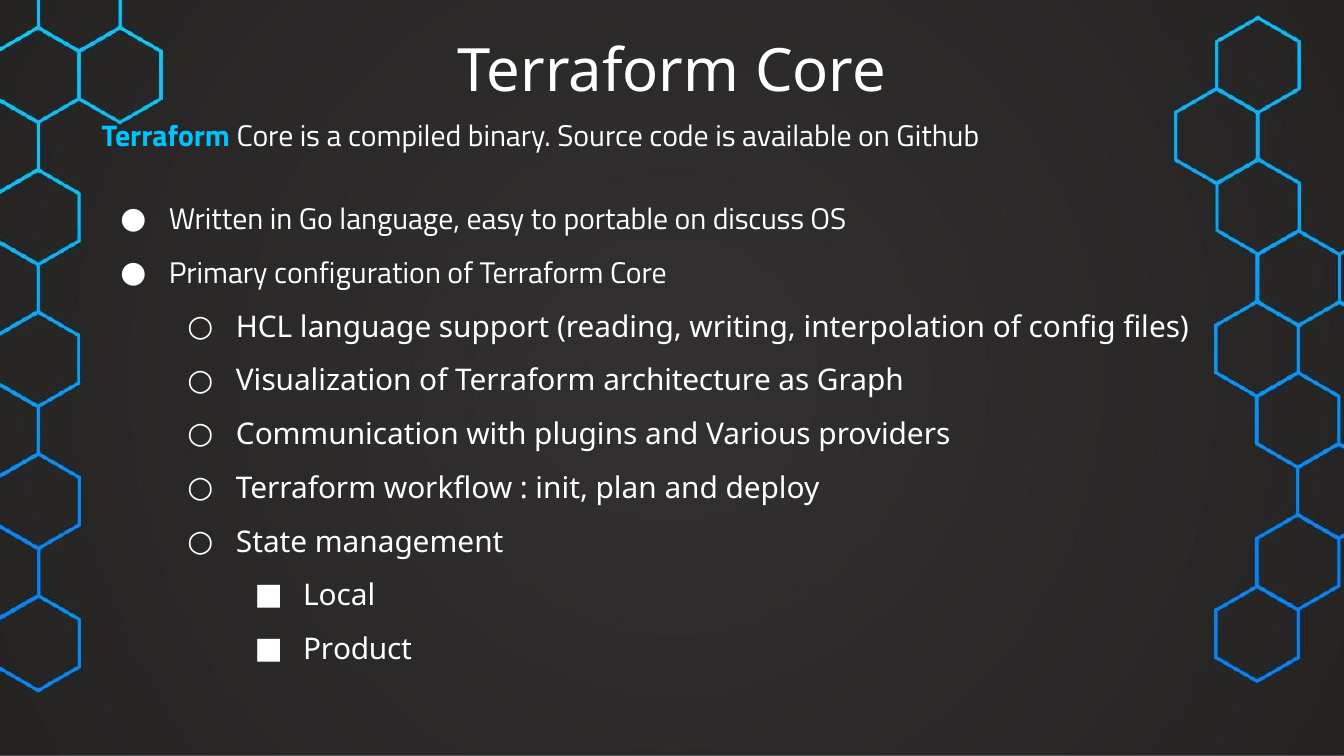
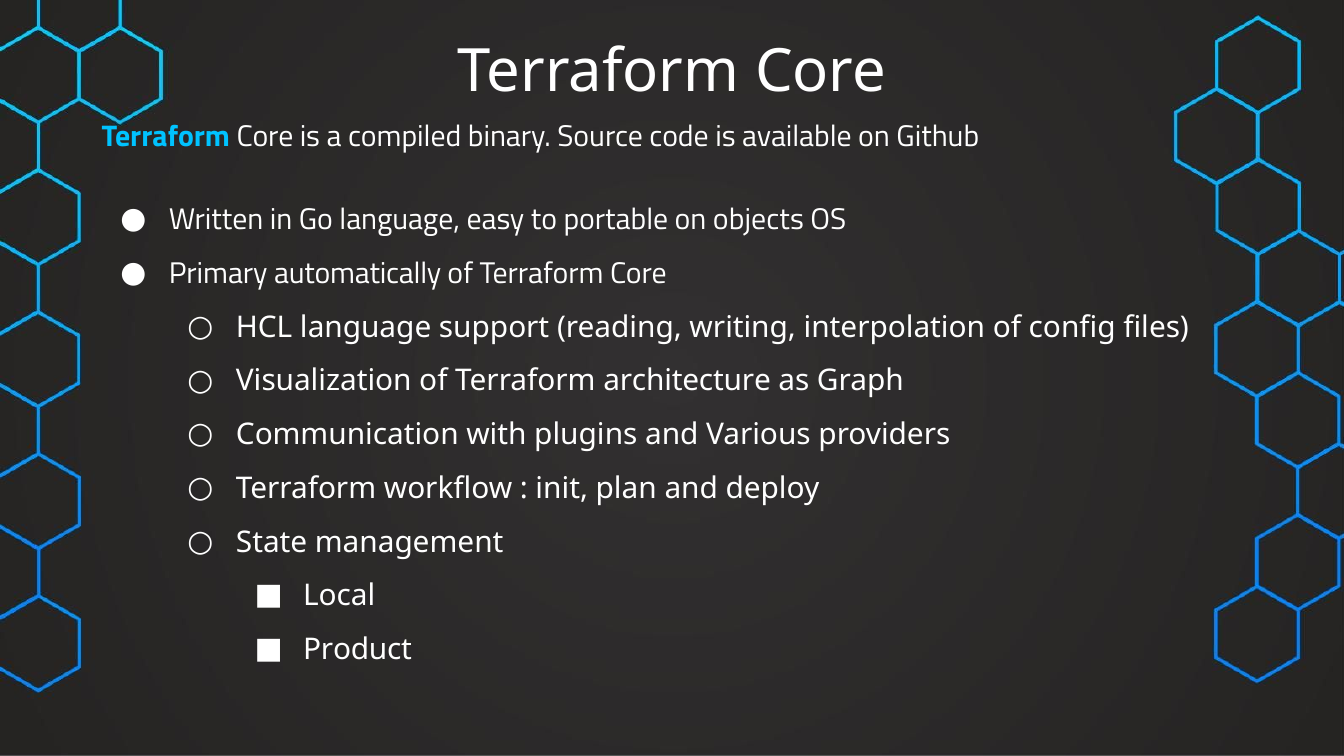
discuss: discuss -> objects (758, 220)
configuration: configuration -> automatically (358, 274)
